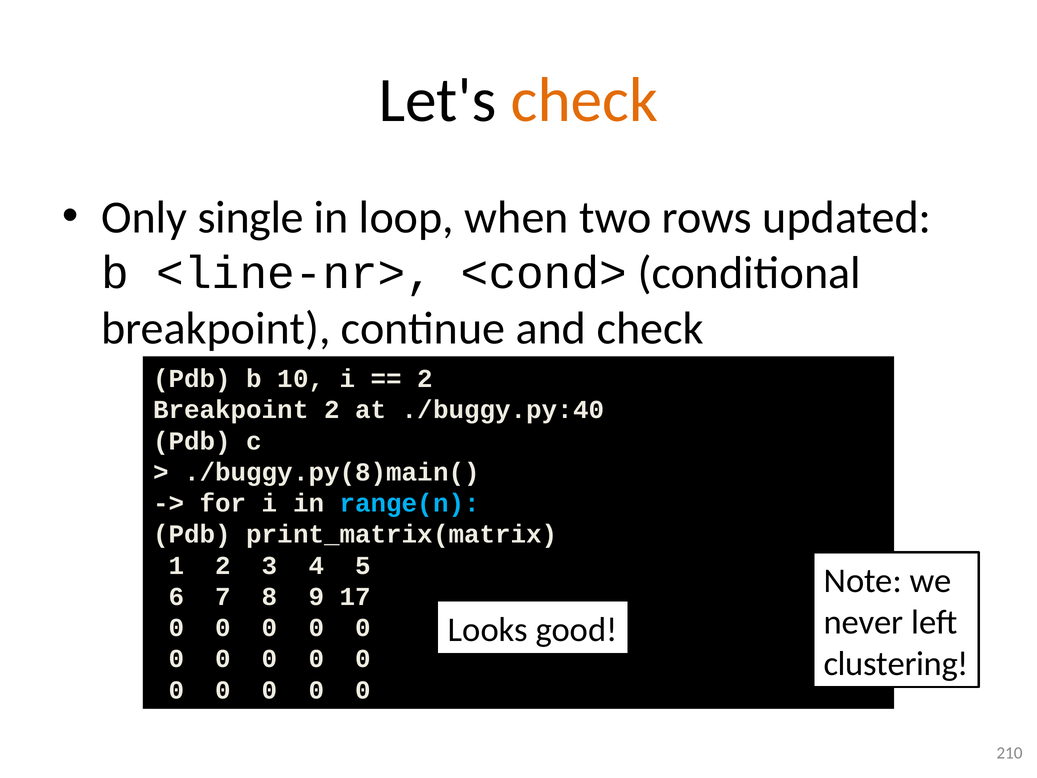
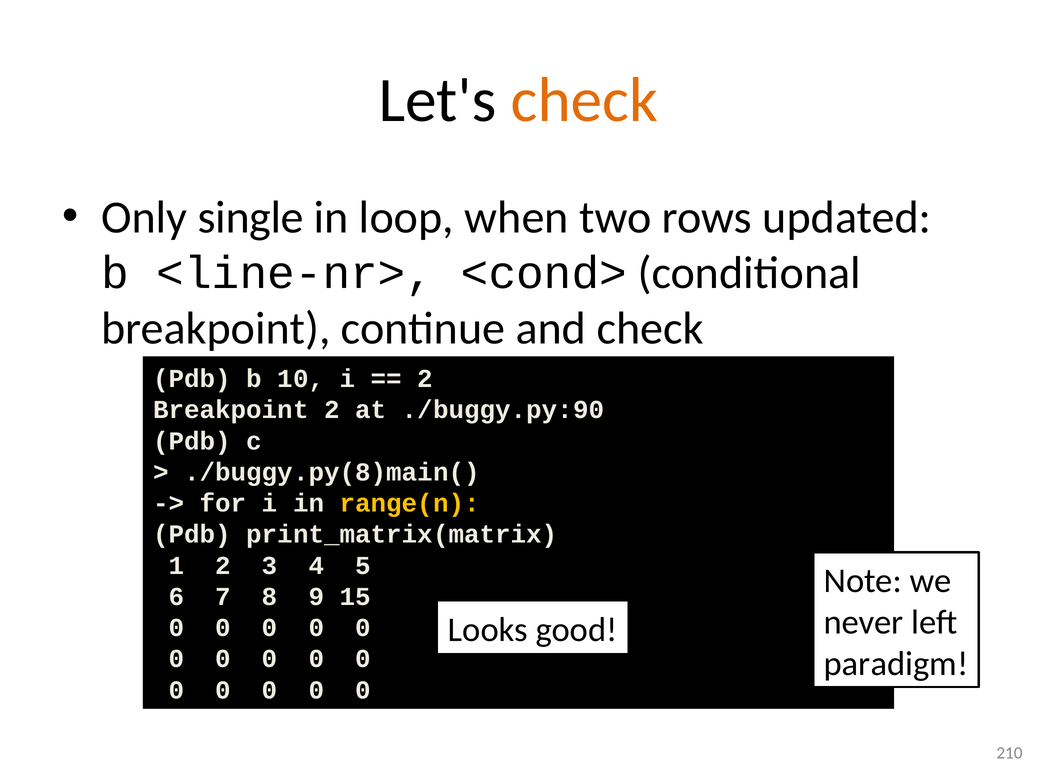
./buggy.py:40: ./buggy.py:40 -> ./buggy.py:90 (503, 410)
range(n colour: light blue -> yellow (410, 503)
17: 17 -> 15 (355, 596)
clustering: clustering -> paradigm (896, 663)
